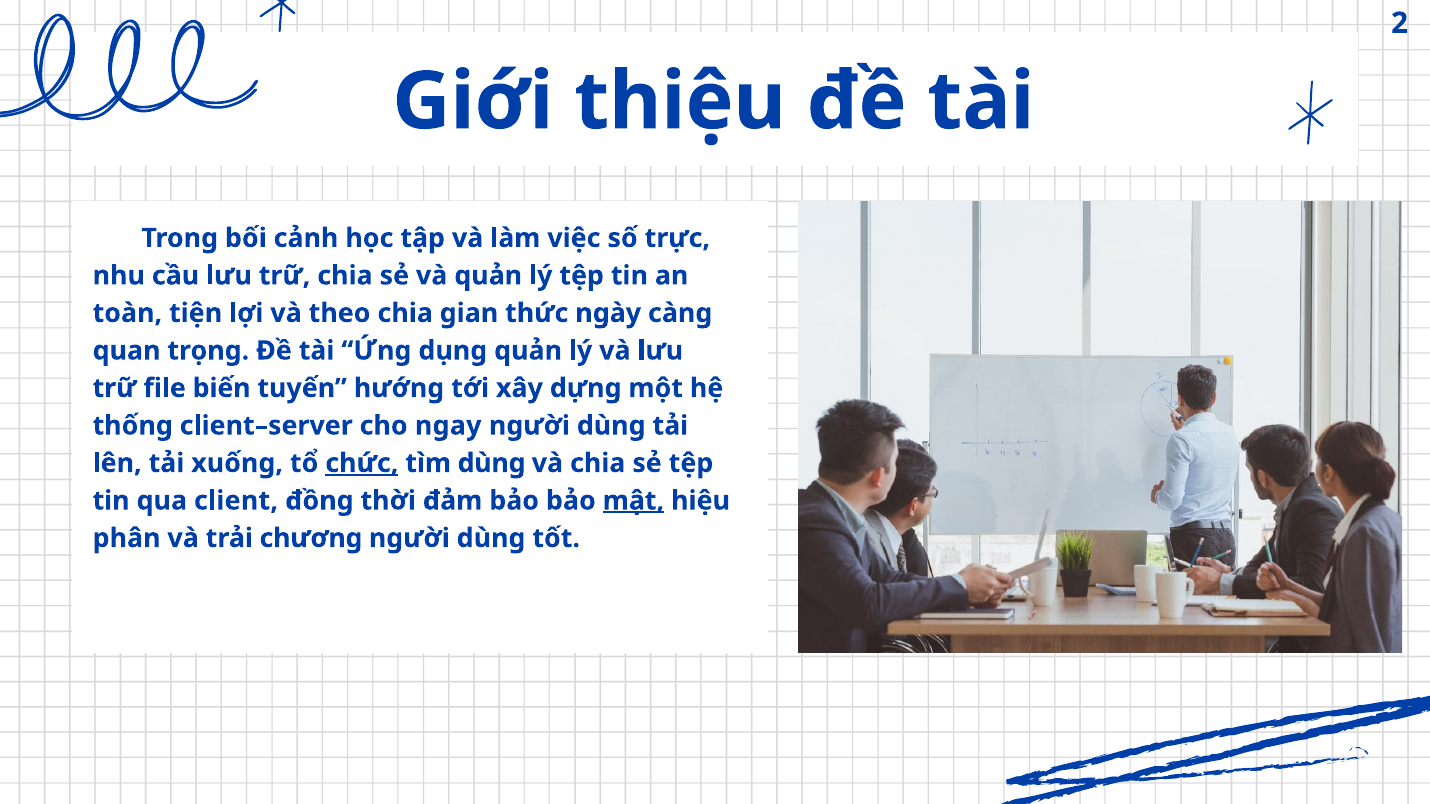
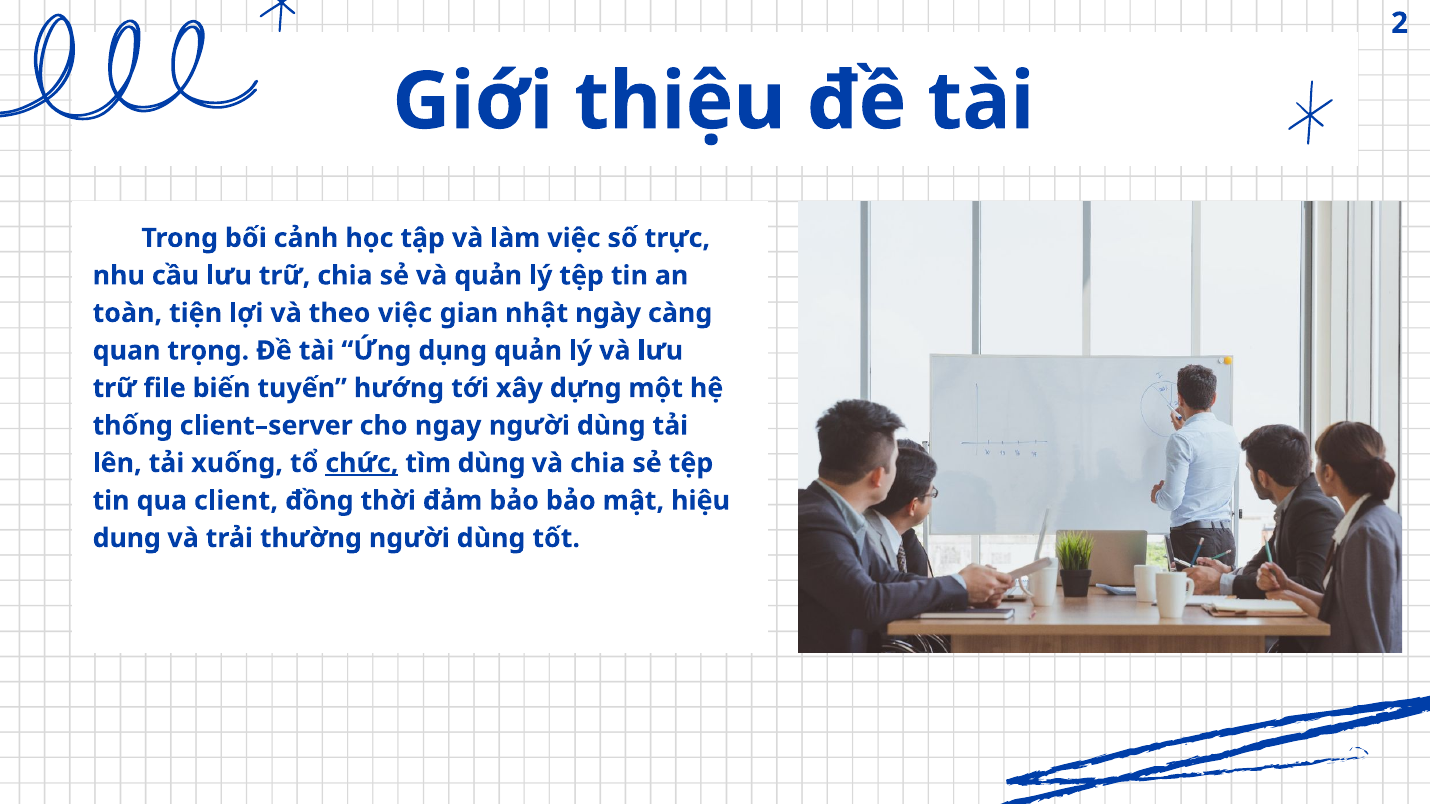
chia: chia -> việc (405, 313)
thức: thức -> nhật (537, 313)
mật underline: present -> none (633, 501)
phân: phân -> dụng (127, 538)
chương: chương -> thường (311, 538)
